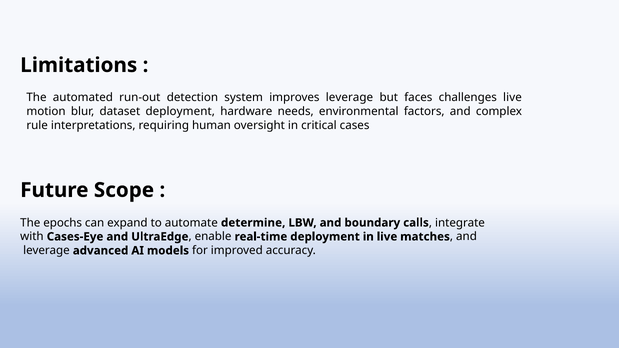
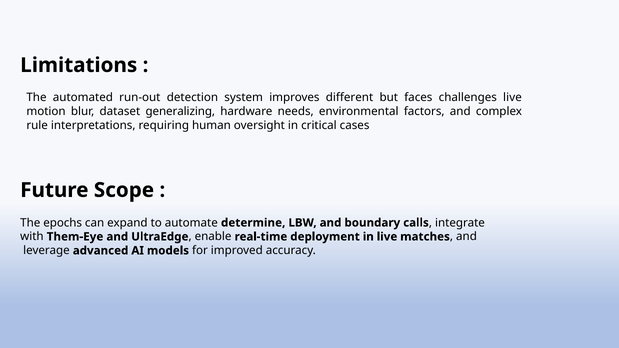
improves leverage: leverage -> different (350, 98)
dataset deployment: deployment -> generalizing (180, 112)
Cases-Eye: Cases-Eye -> Them-Eye (75, 237)
